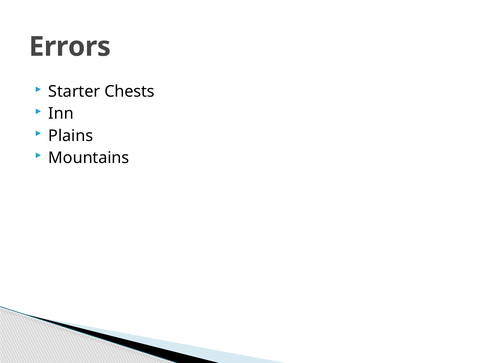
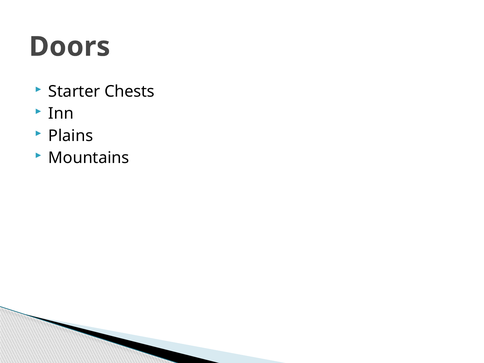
Errors: Errors -> Doors (70, 47)
